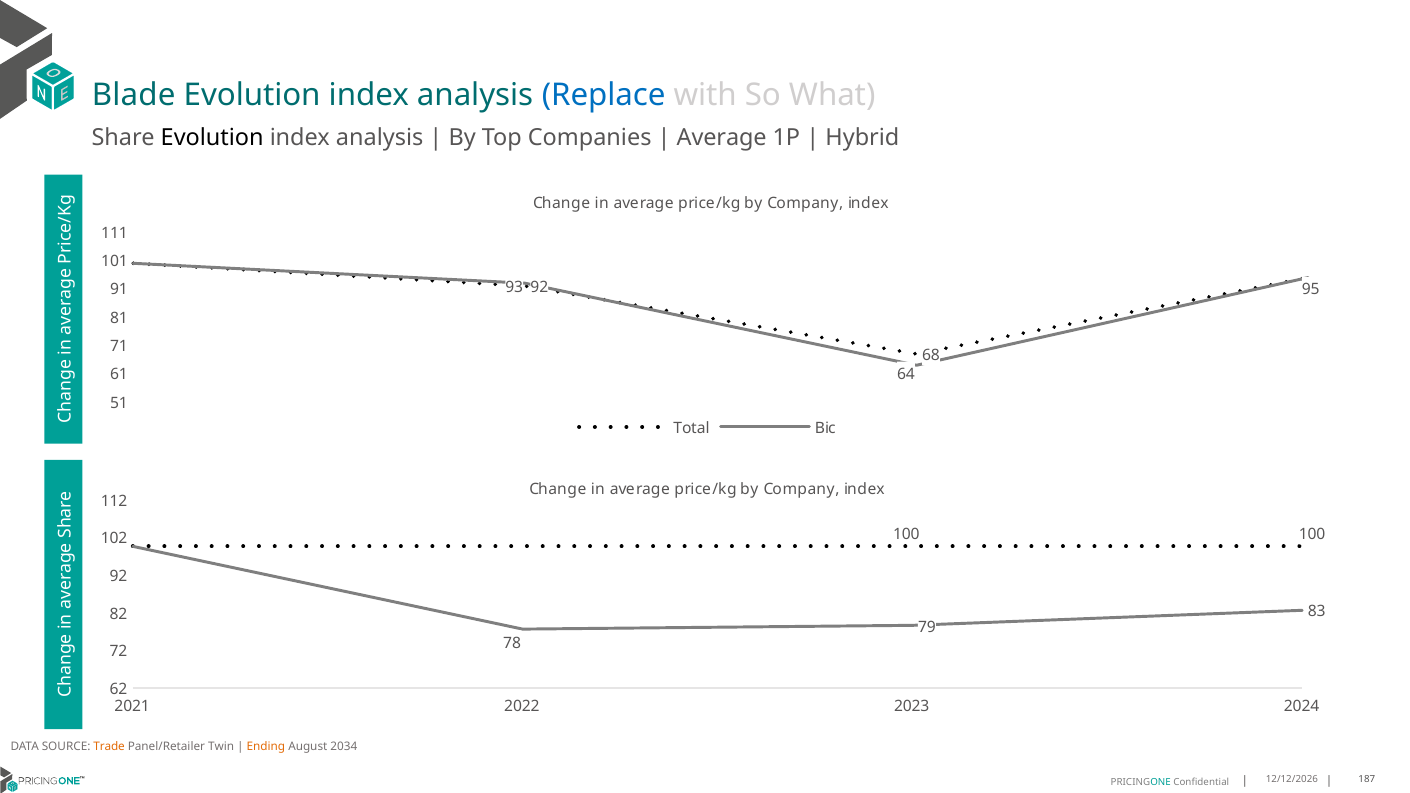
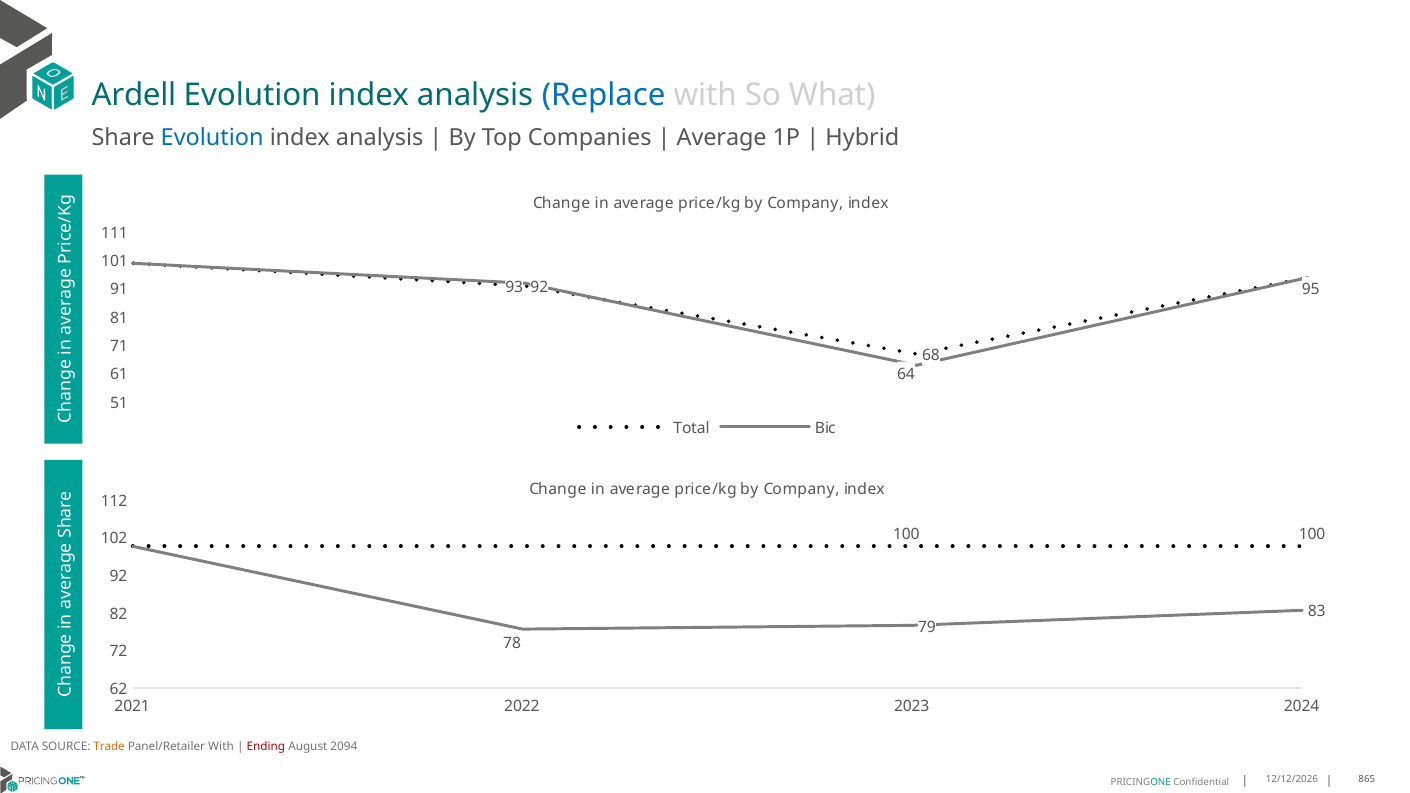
Blade: Blade -> Ardell (134, 95)
Evolution colour: black -> blue (212, 137)
Panel/Retailer Twin: Twin -> With (221, 747)
Ending colour: orange -> red (266, 747)
2034: 2034 -> 2094 (344, 747)
187: 187 -> 865 (1367, 780)
